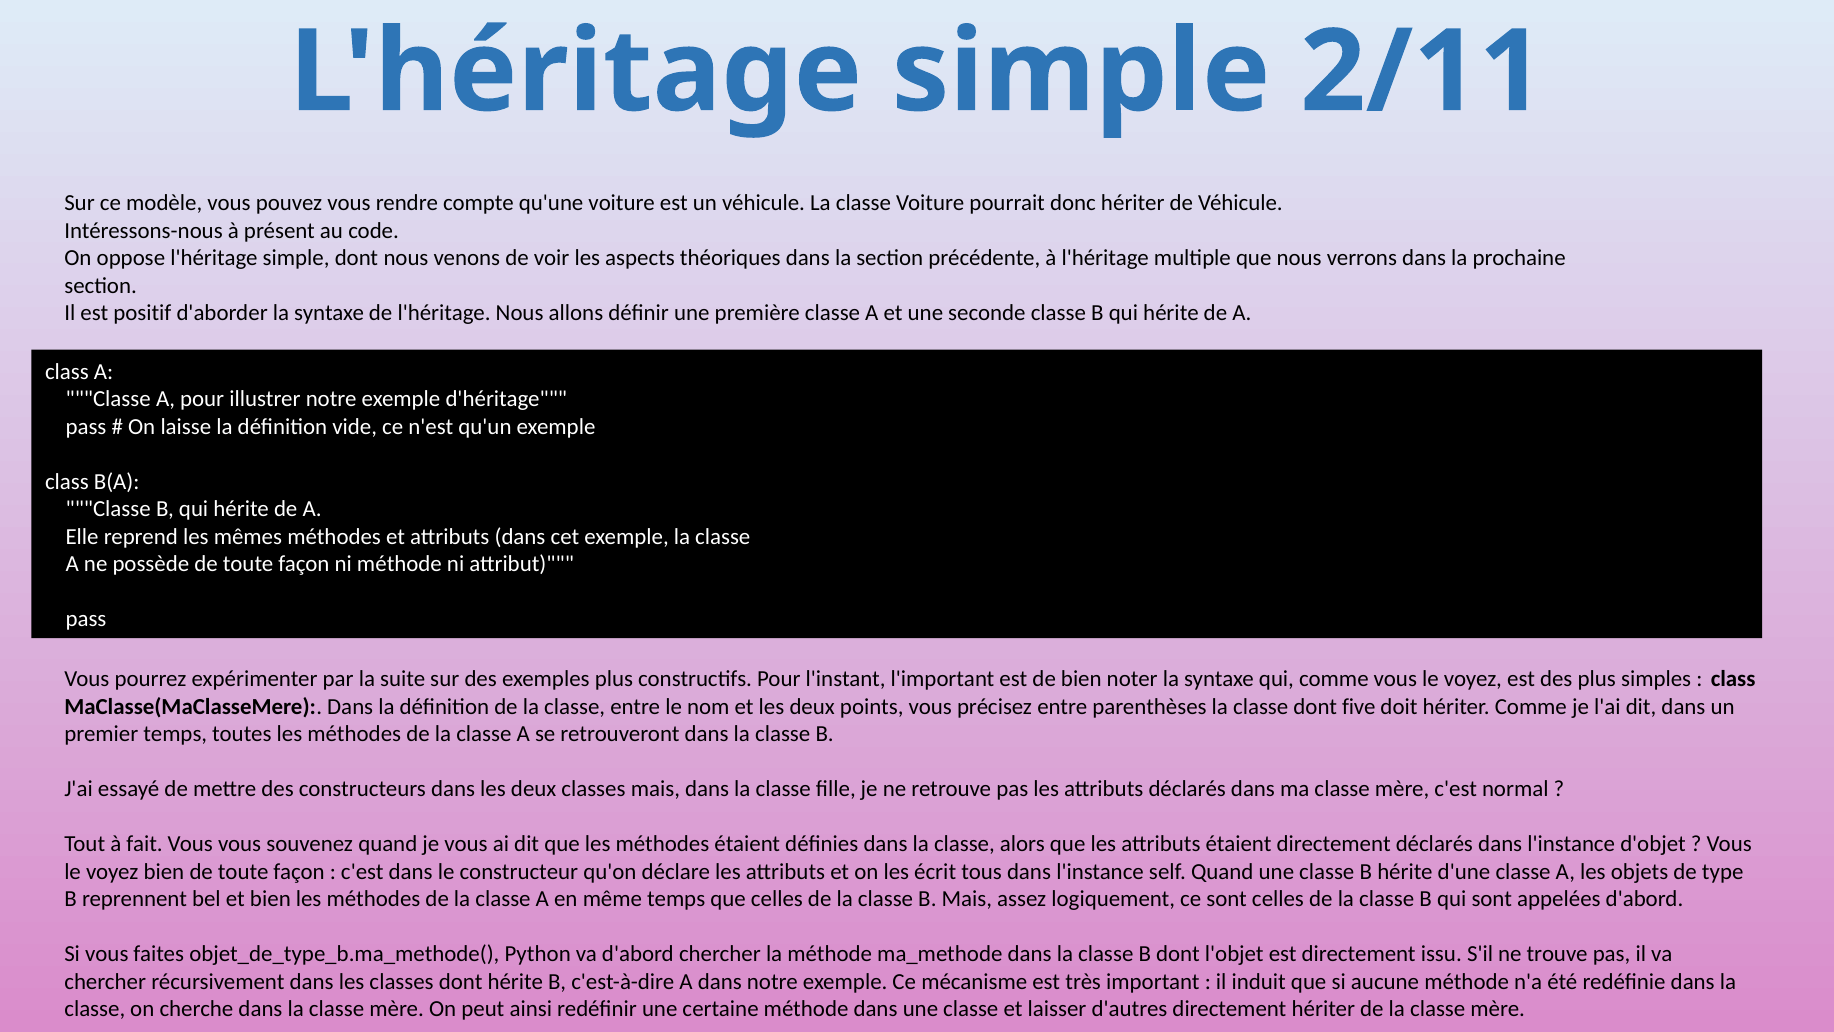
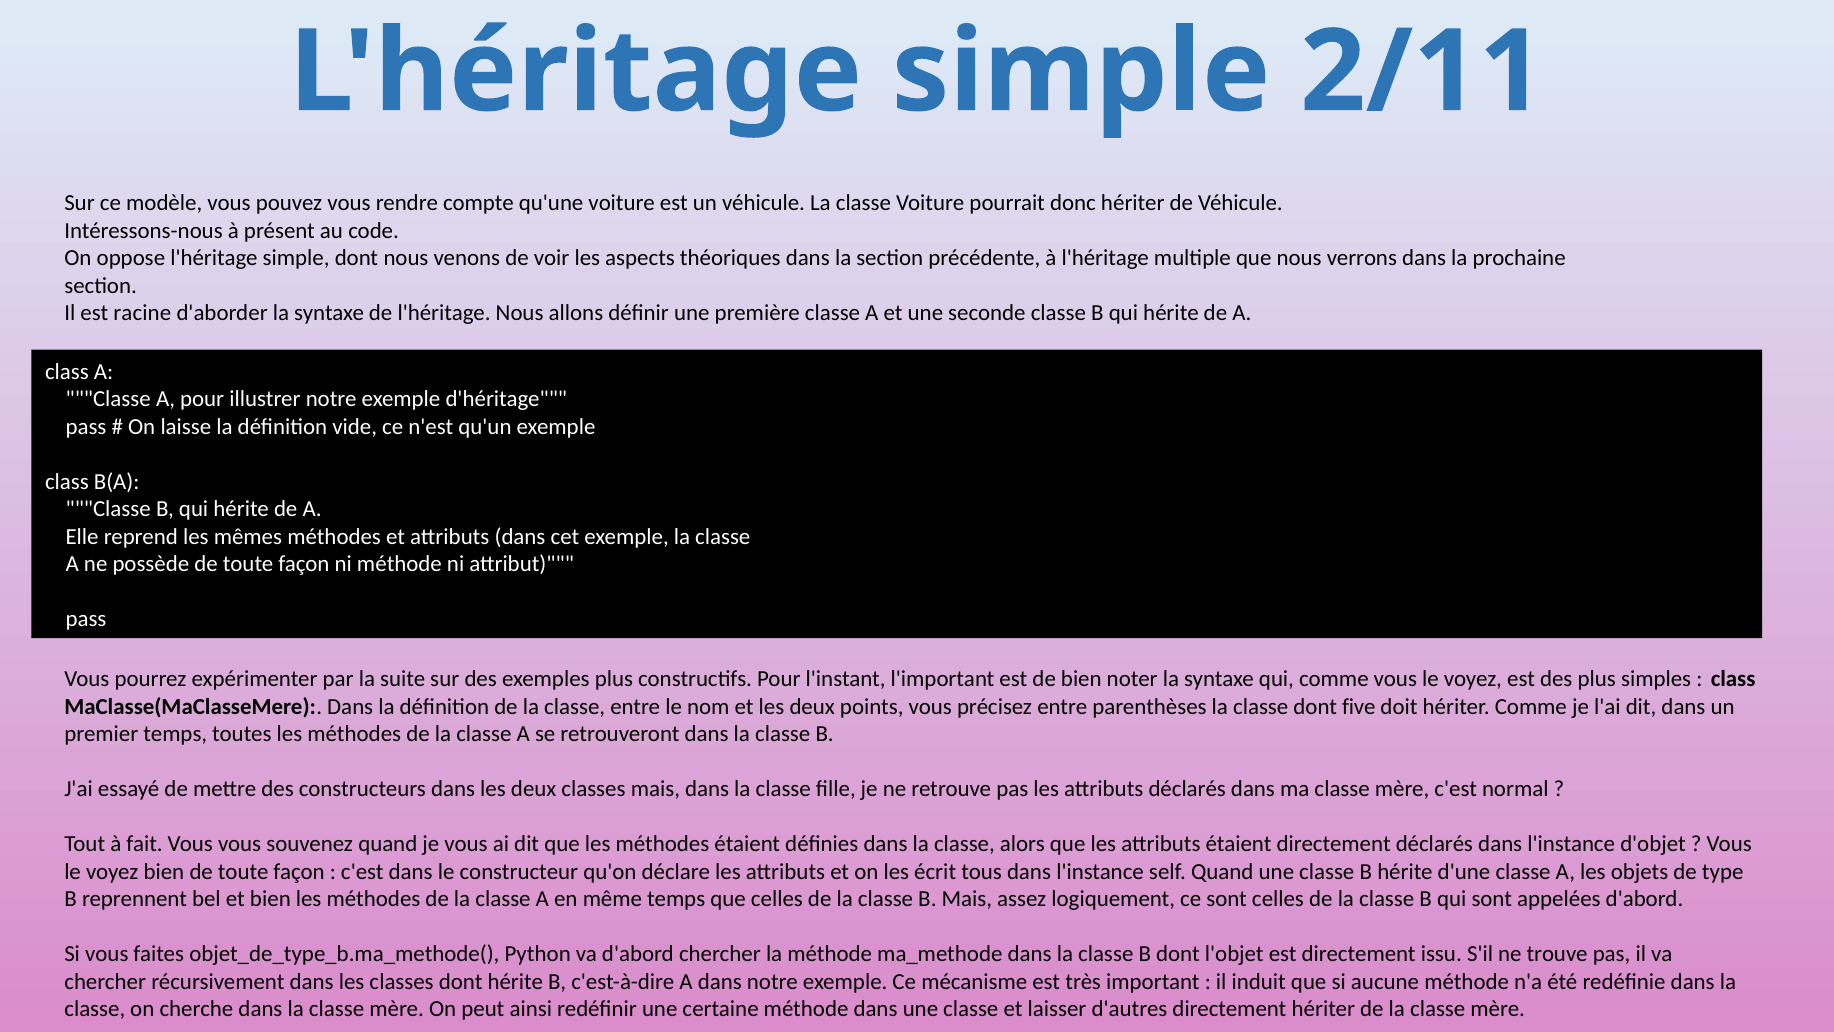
positif: positif -> racine (142, 313)
